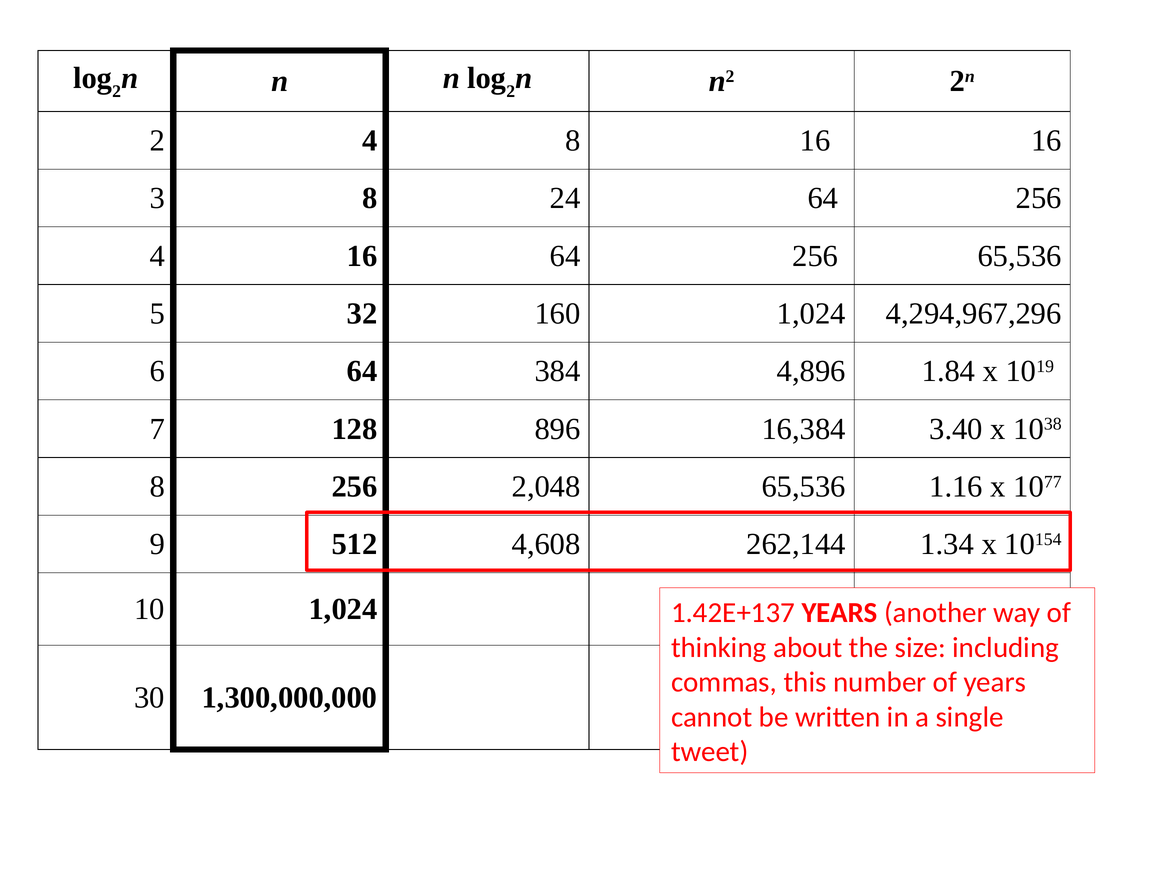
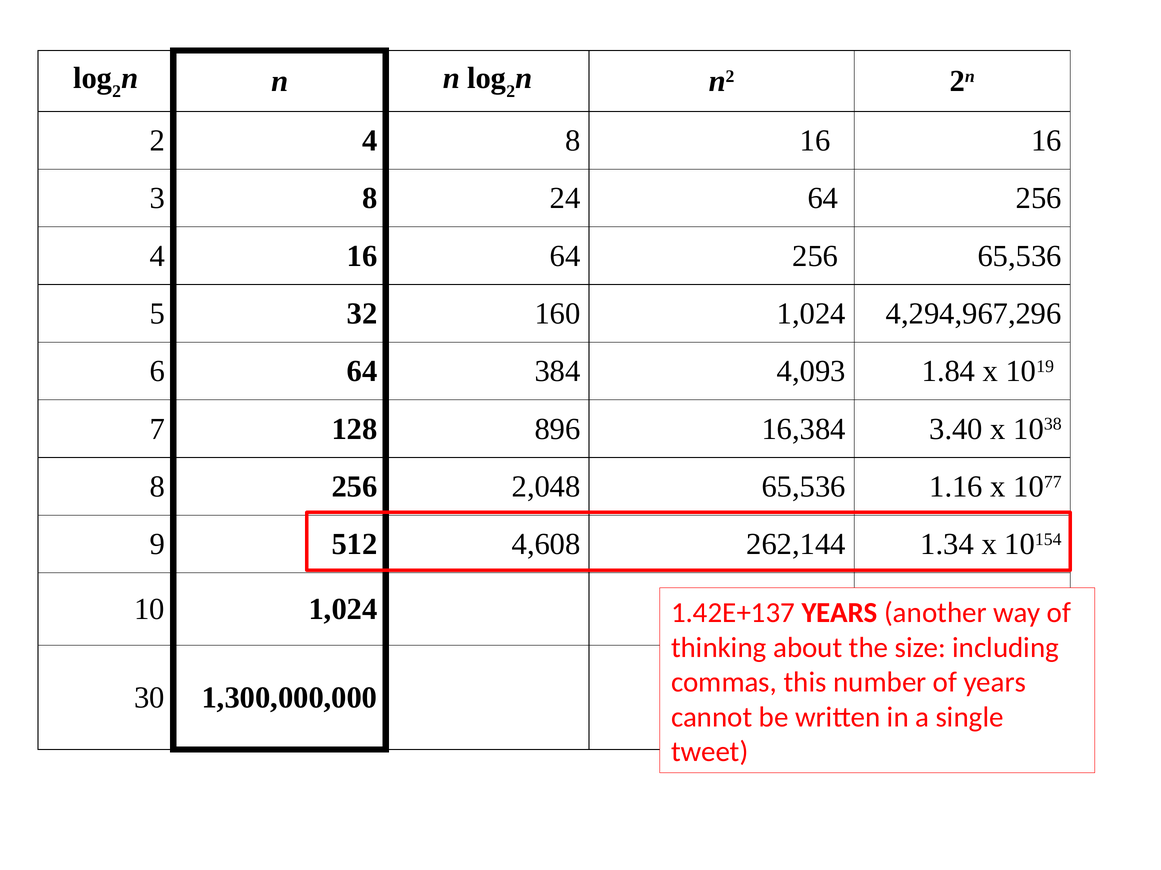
4,896: 4,896 -> 4,093 (811, 372)
